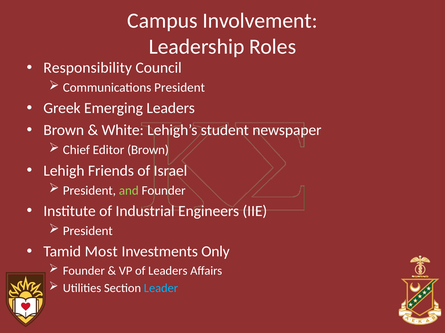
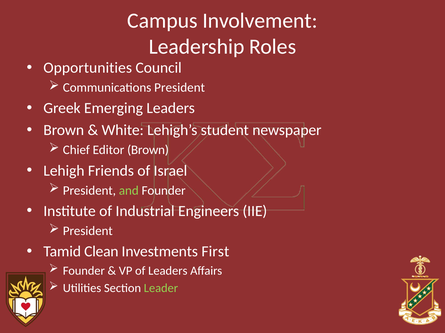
Responsibility: Responsibility -> Opportunities (88, 68)
Most: Most -> Clean (101, 252)
Only: Only -> First (215, 252)
Leader colour: light blue -> light green (161, 289)
